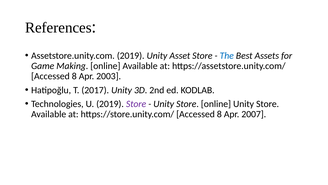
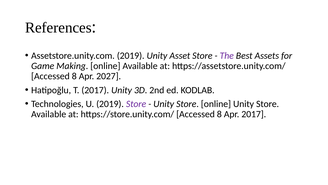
The colour: blue -> purple (227, 55)
2003: 2003 -> 2027 (109, 76)
Apr 2007: 2007 -> 2017 (254, 114)
